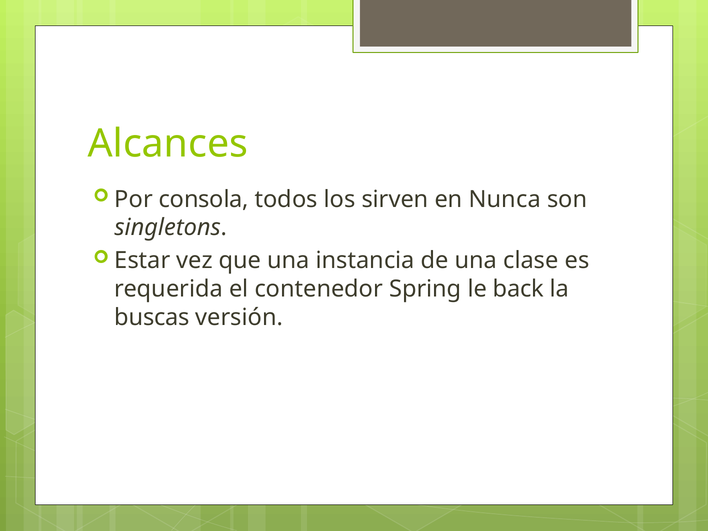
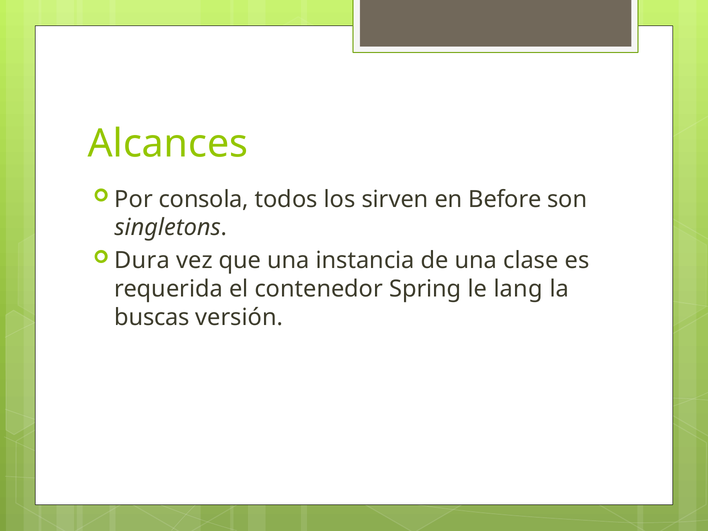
Nunca: Nunca -> Before (505, 199)
Estar: Estar -> Dura (142, 261)
back: back -> lang (518, 289)
